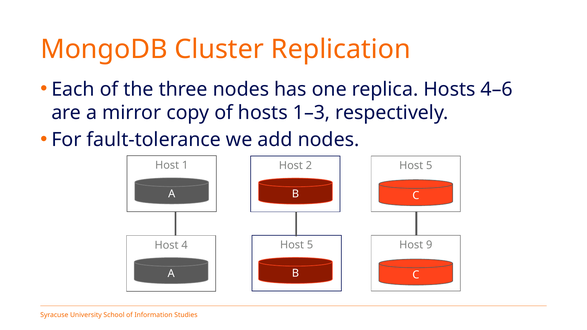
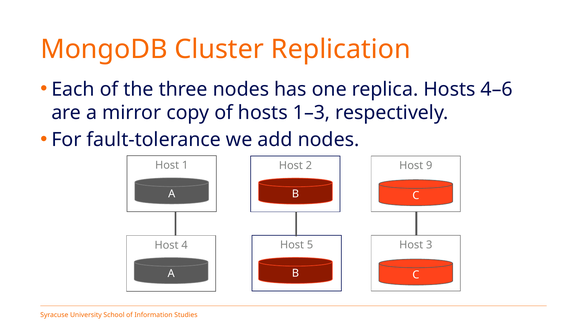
5: 5 -> 9 (429, 166)
9: 9 -> 3 (429, 245)
